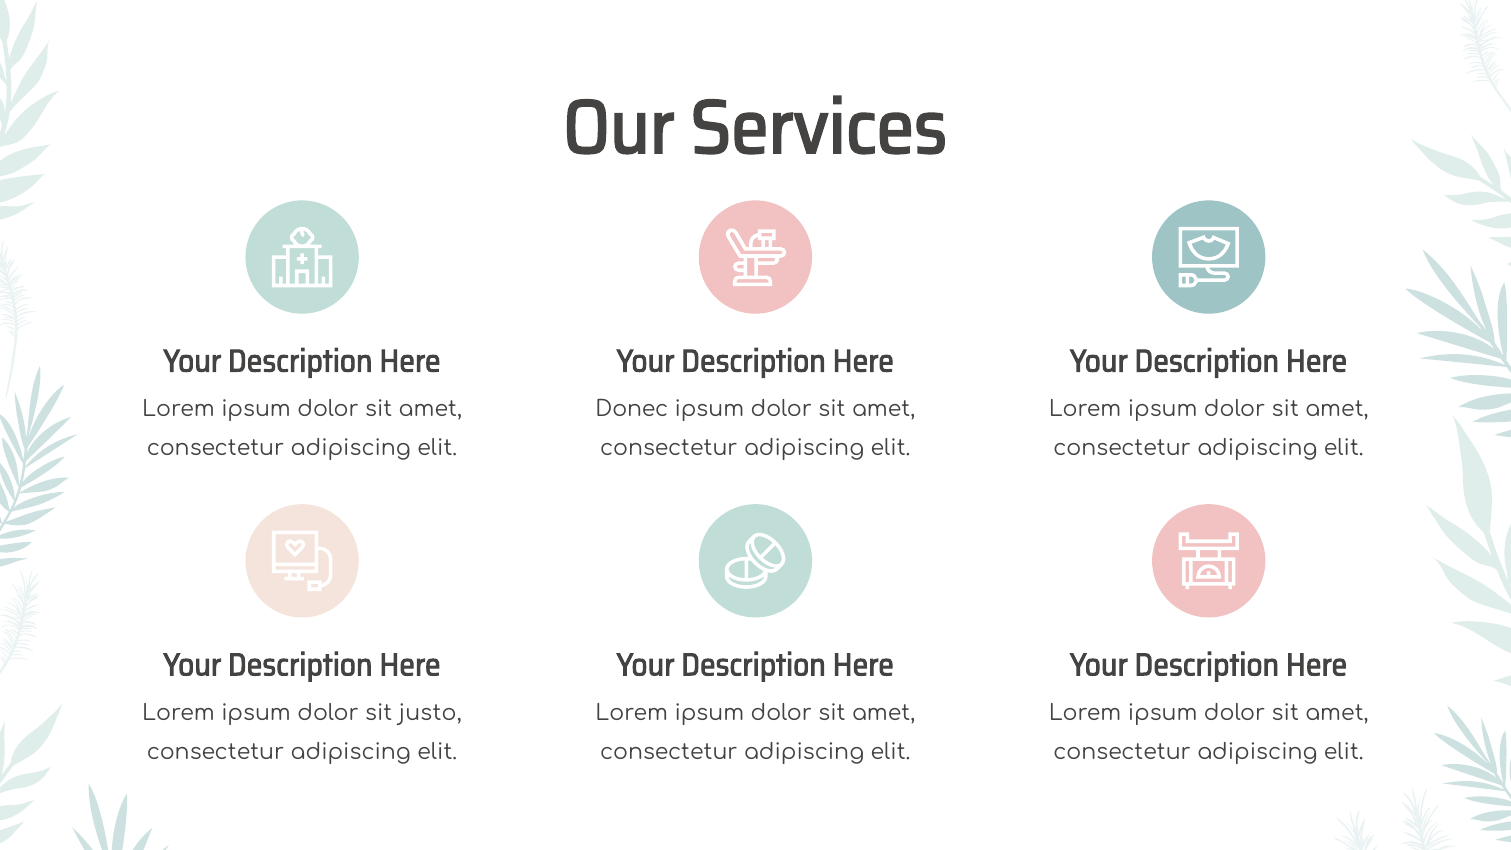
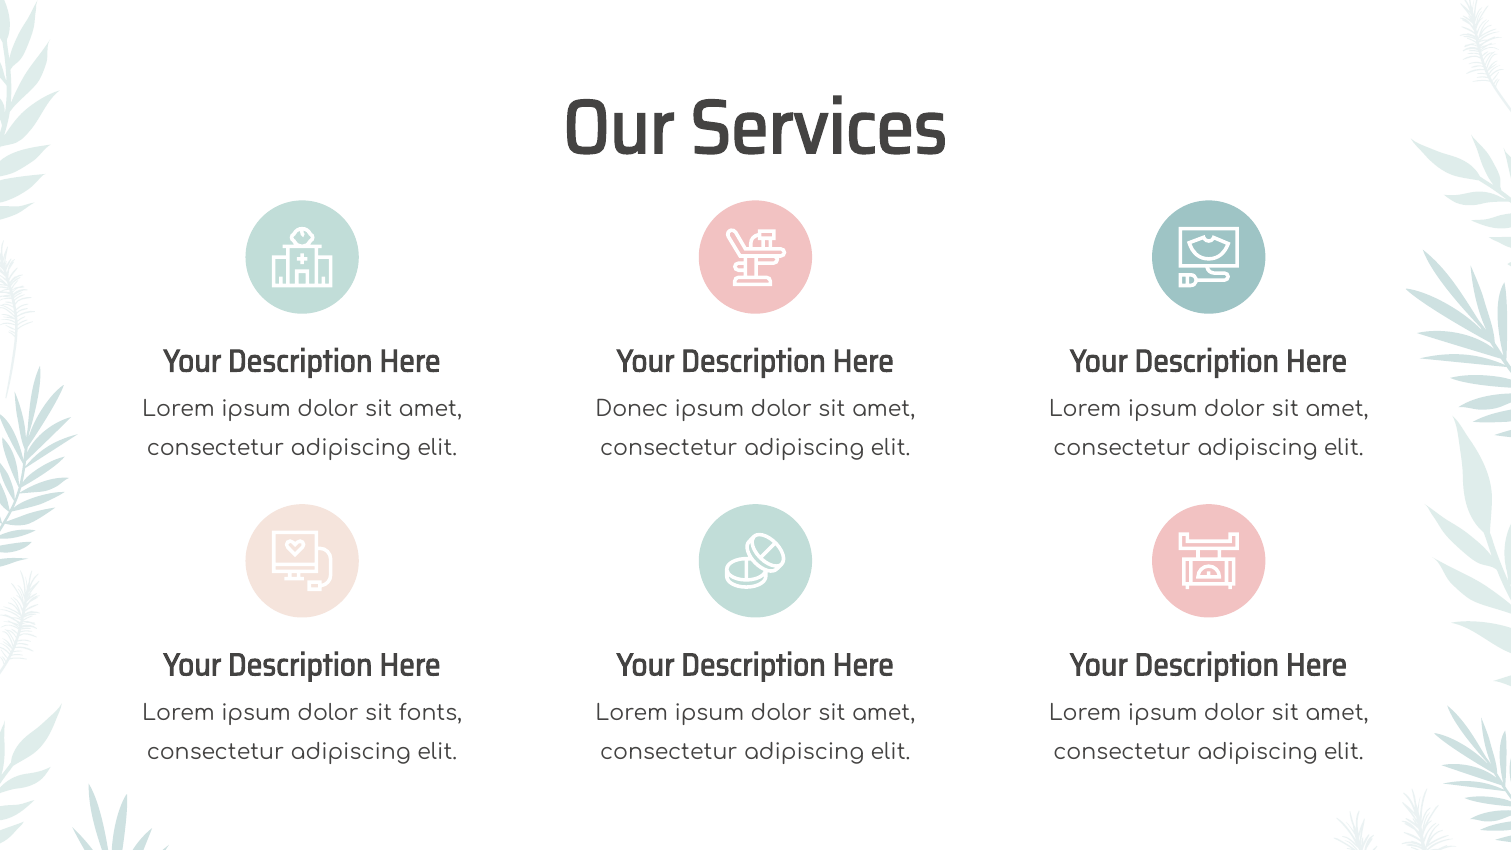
justo: justo -> fonts (430, 713)
